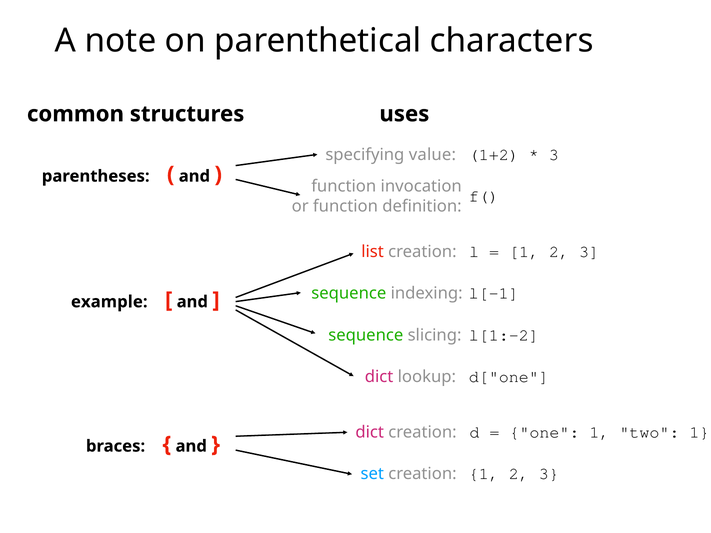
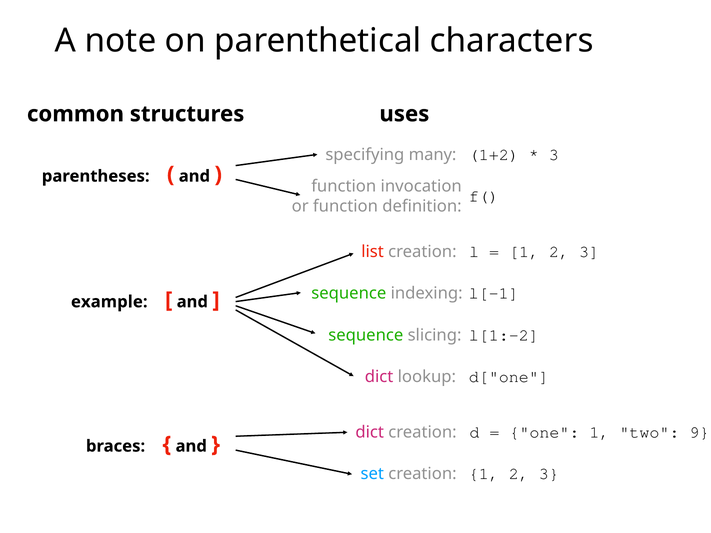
value: value -> many (433, 155)
two 1: 1 -> 9 (699, 432)
